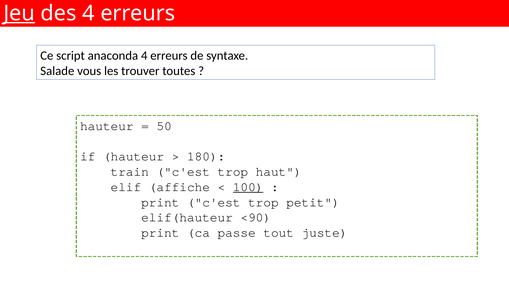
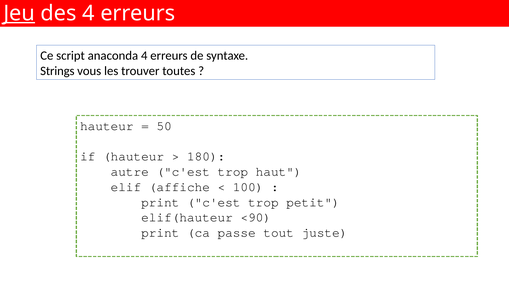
Salade: Salade -> Strings (57, 71)
train: train -> autre (130, 172)
100 underline: present -> none (248, 187)
